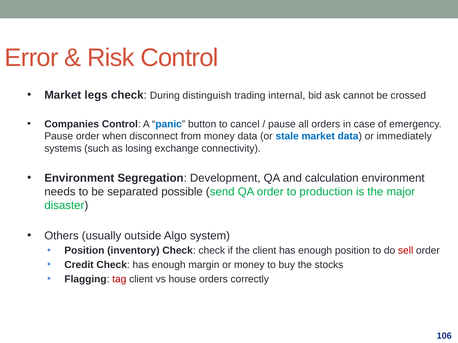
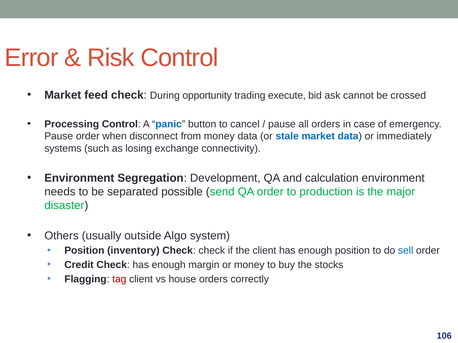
legs: legs -> feed (96, 95)
distinguish: distinguish -> opportunity (207, 96)
internal: internal -> execute (287, 96)
Companies: Companies -> Processing (72, 124)
sell colour: red -> blue (406, 251)
